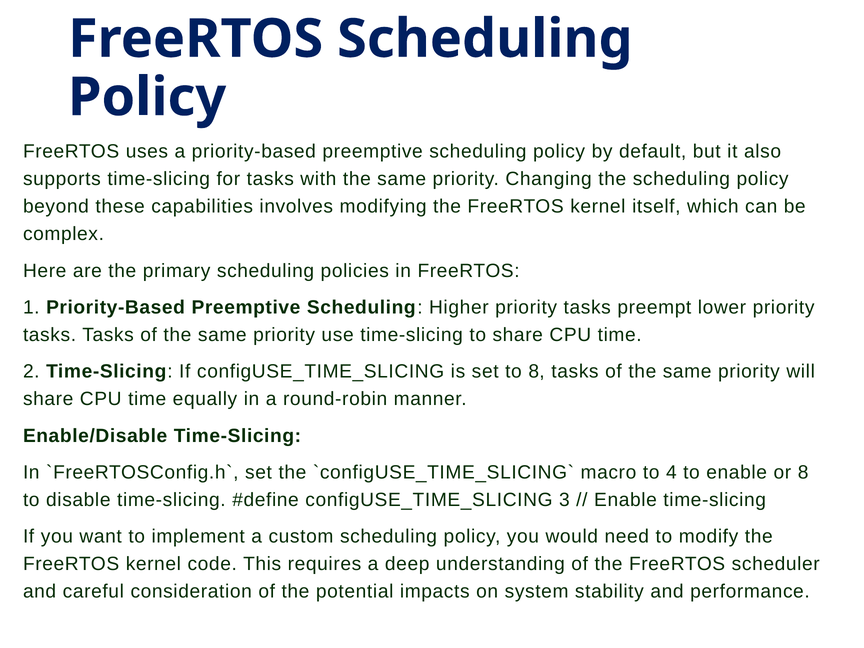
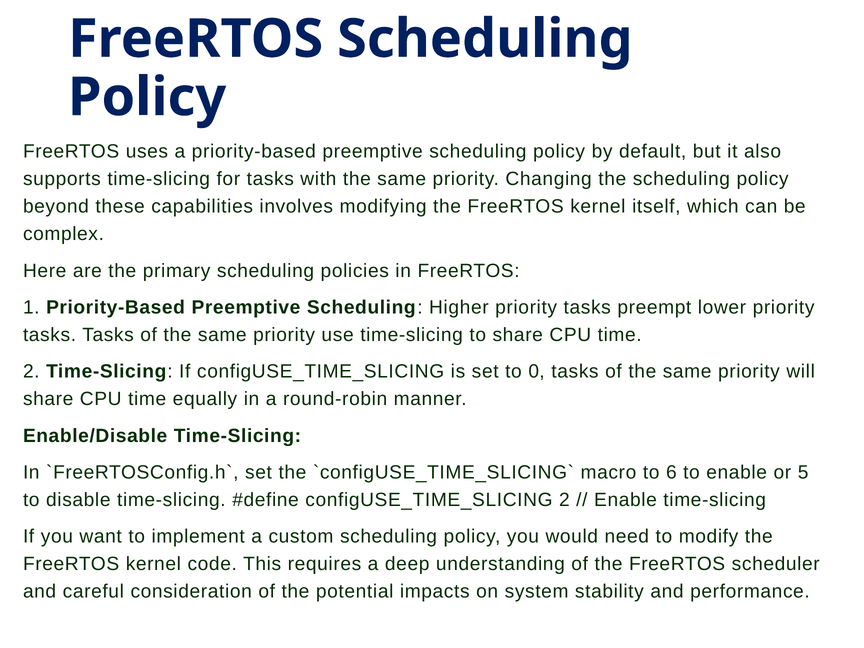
to 8: 8 -> 0 (537, 371)
4: 4 -> 6 (671, 472)
or 8: 8 -> 5 (803, 472)
configUSE_TIME_SLICING 3: 3 -> 2 (564, 500)
